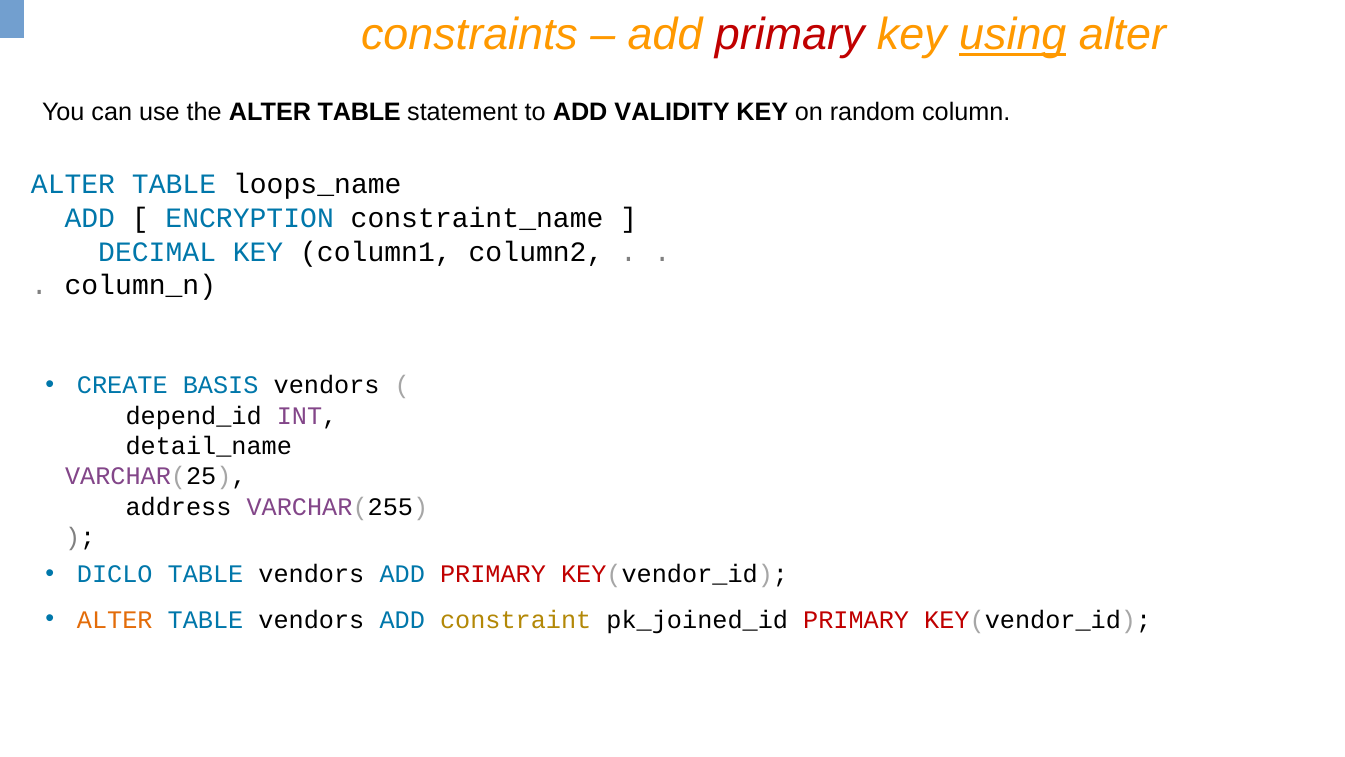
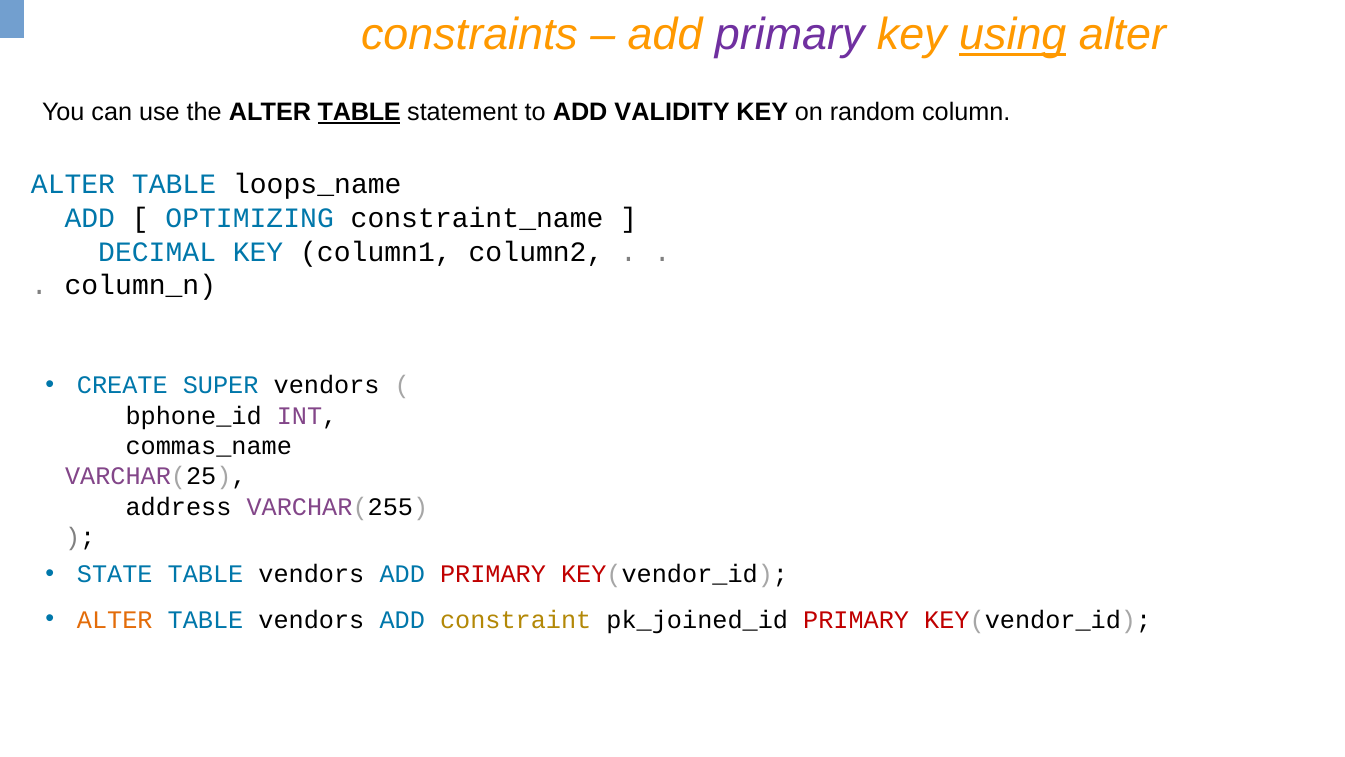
primary colour: red -> purple (790, 35)
TABLE underline: none -> present (359, 112)
ENCRYPTION: ENCRYPTION -> OPTIMIZING (250, 218)
BASIS: BASIS -> SUPER (221, 385)
depend_id: depend_id -> bphone_id (194, 416)
detail_name: detail_name -> commas_name (209, 446)
DICLO: DICLO -> STATE (115, 574)
